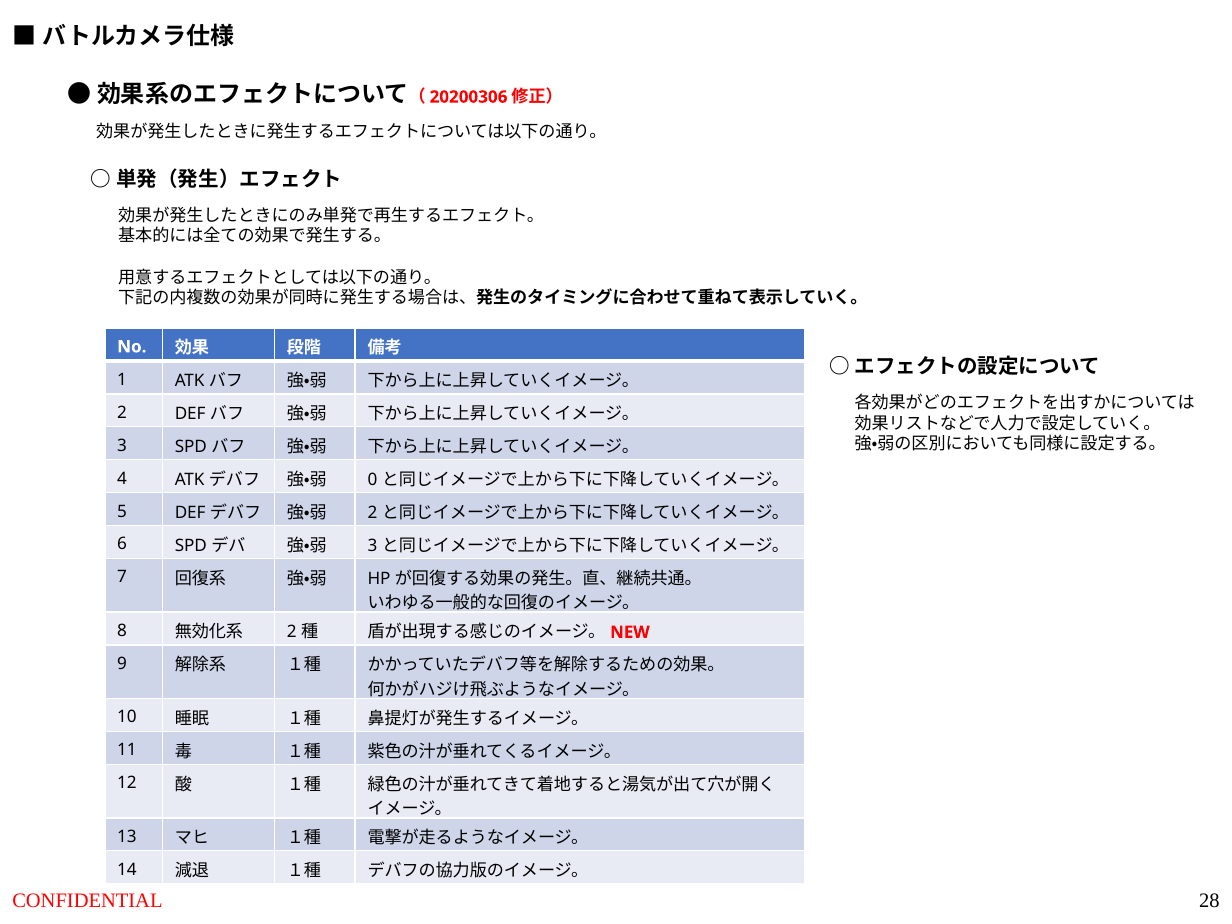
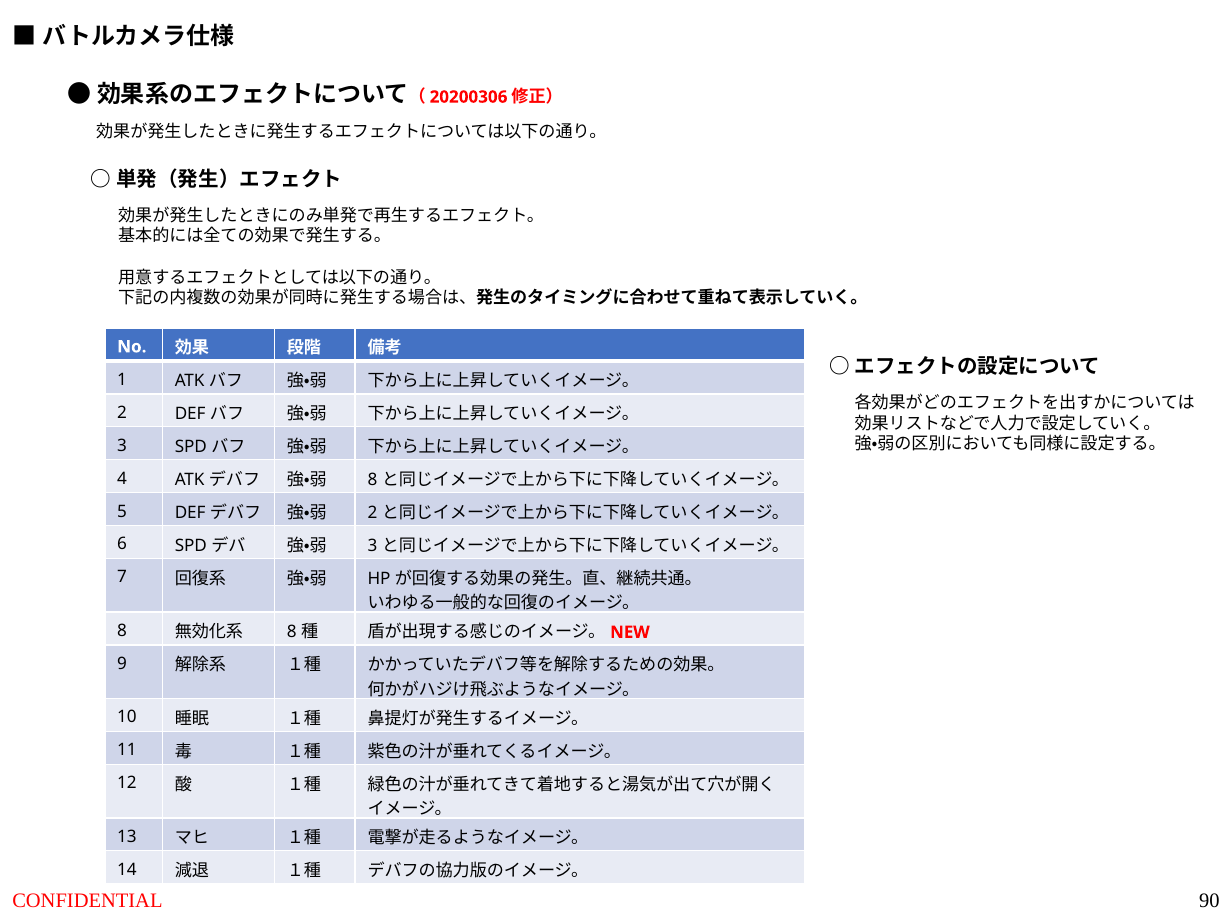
0: 0 -> 8 (372, 480)
2: 2 -> 8 (292, 632)
28: 28 -> 90 (1209, 901)
